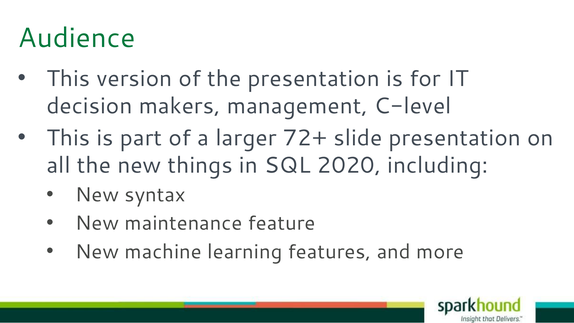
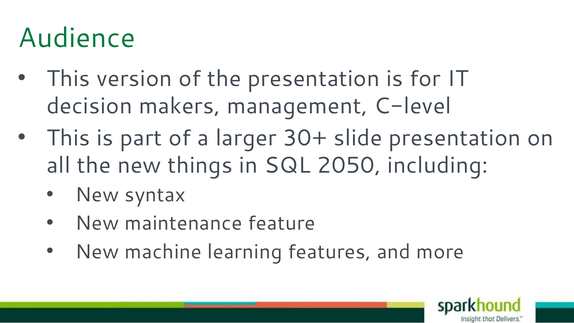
72+: 72+ -> 30+ (305, 138)
2020: 2020 -> 2050 (349, 165)
